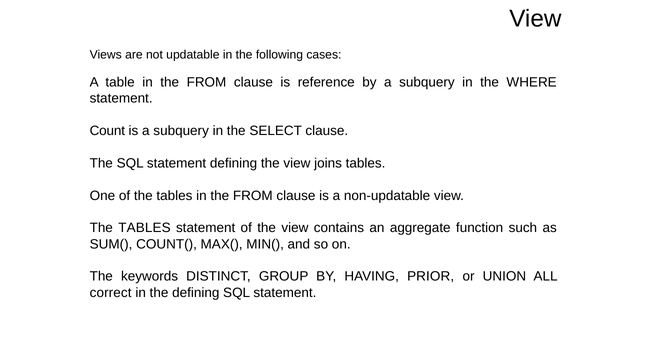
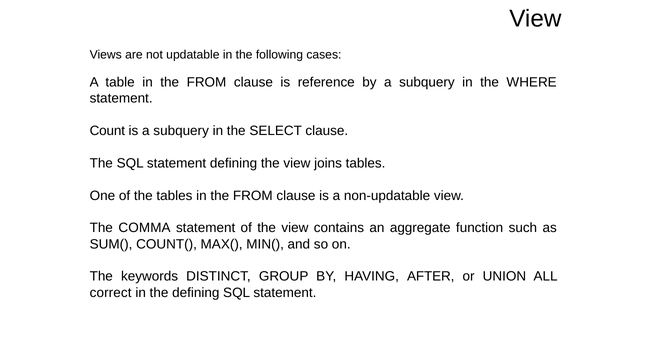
TABLES: TABLES -> COMMA (144, 228)
PRIOR: PRIOR -> AFTER (431, 277)
